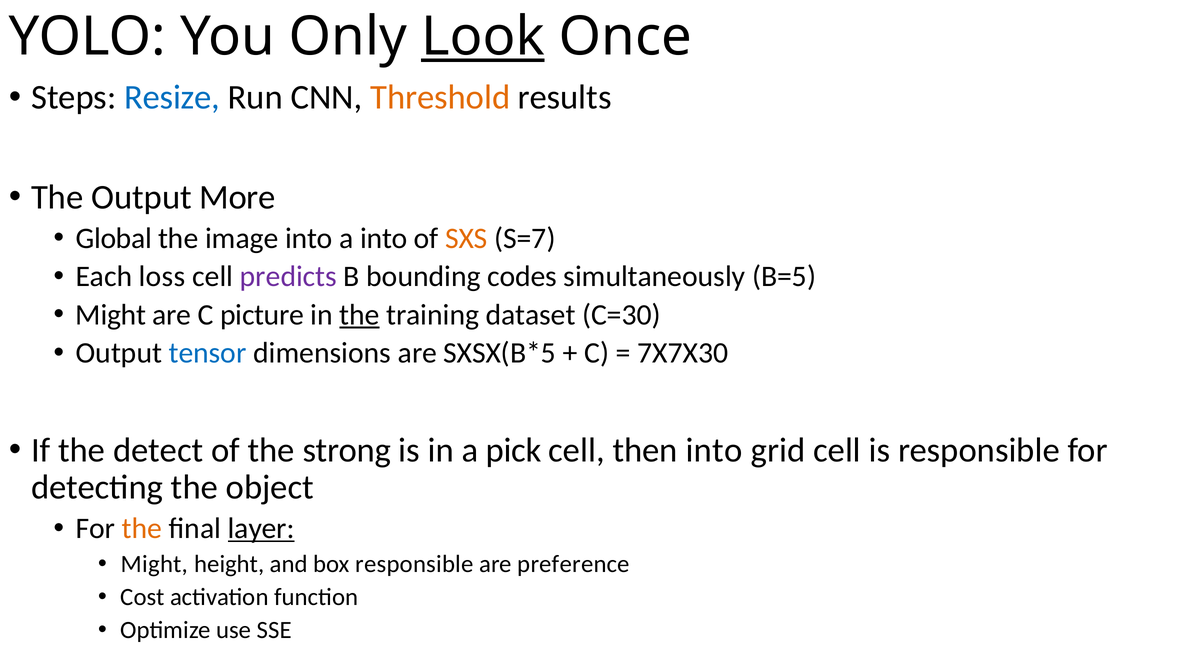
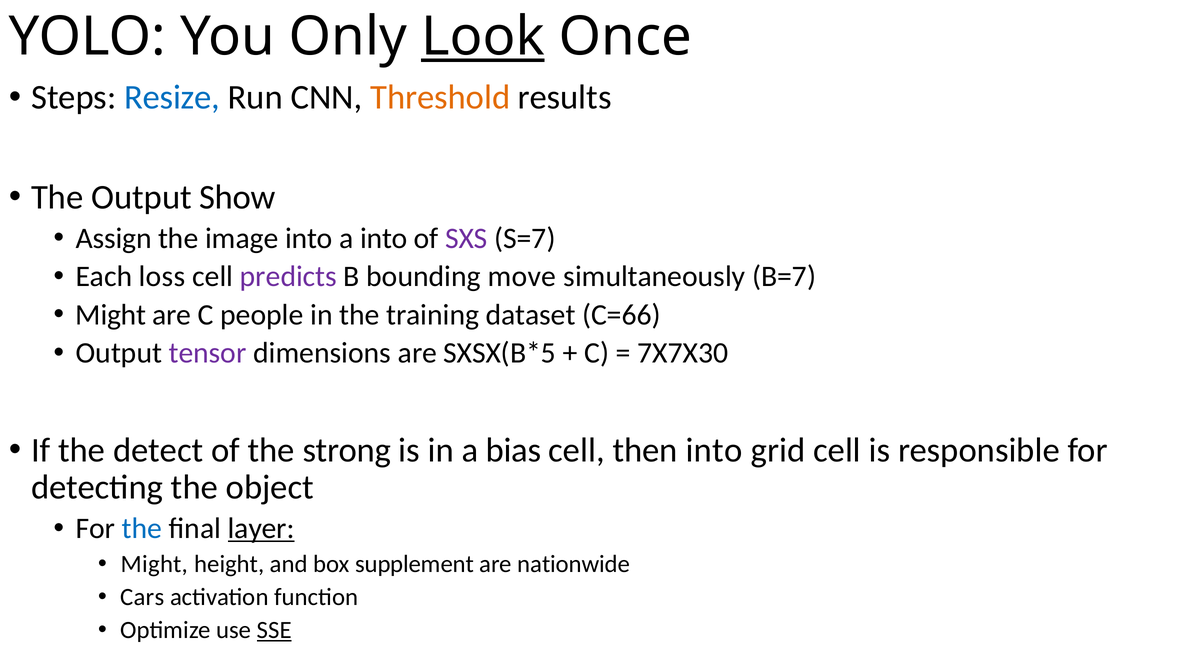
More: More -> Show (237, 197)
Global: Global -> Assign (114, 238)
SXS colour: orange -> purple (466, 238)
codes: codes -> move (522, 276)
B=5: B=5 -> B=7 (784, 276)
picture: picture -> people (262, 315)
the underline: present -> none (360, 315)
C=30: C=30 -> C=66 (622, 315)
tensor colour: blue -> purple (208, 353)
pick: pick -> bias (514, 450)
the colour: orange -> blue (142, 528)
box responsible: responsible -> supplement (415, 564)
preference: preference -> nationwide (574, 564)
Cost: Cost -> Cars (142, 597)
SSE underline: none -> present (274, 630)
